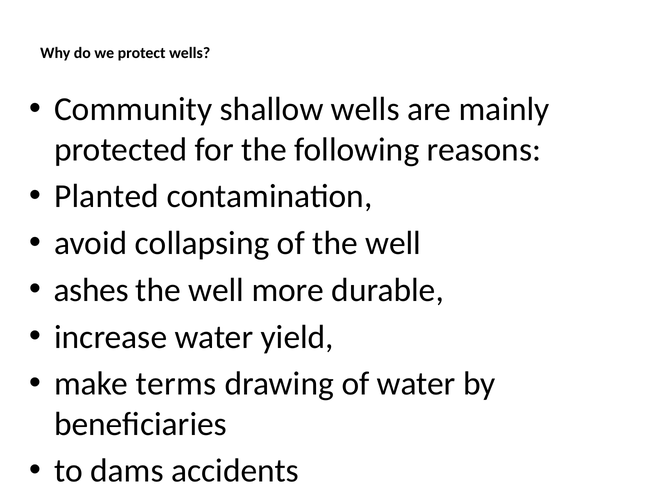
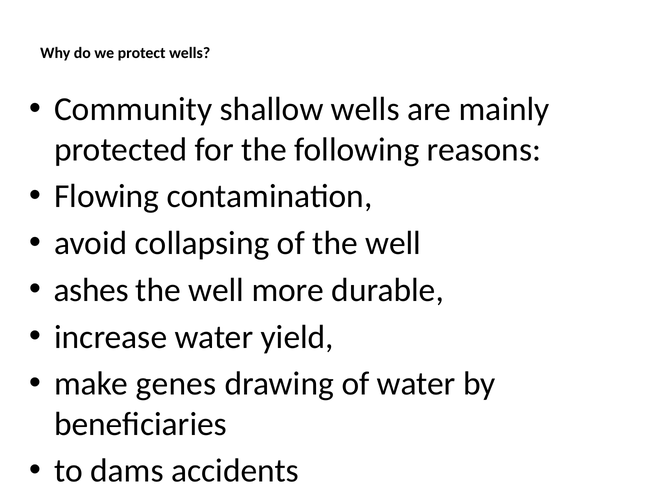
Planted: Planted -> Flowing (107, 197)
terms: terms -> genes (176, 384)
